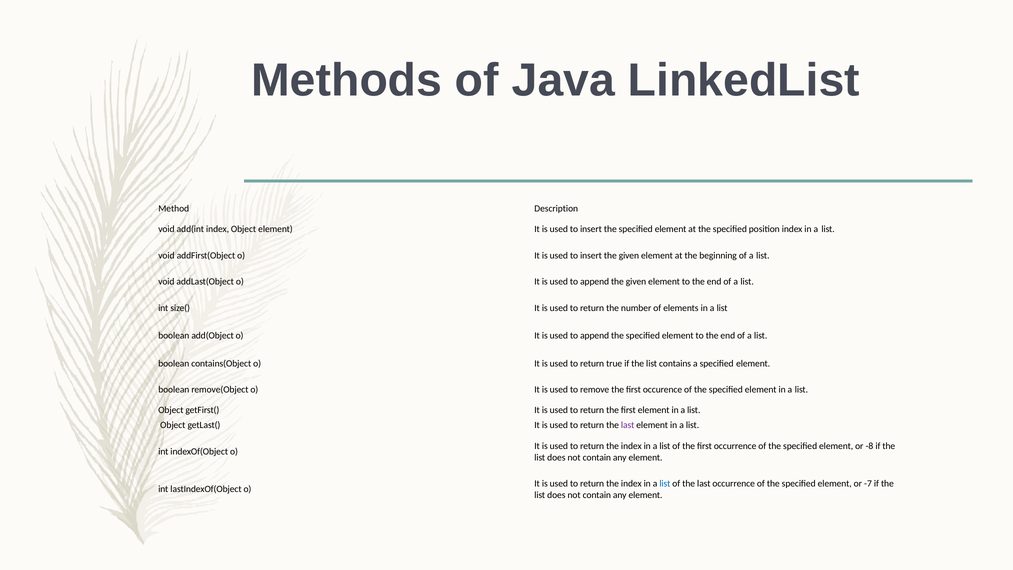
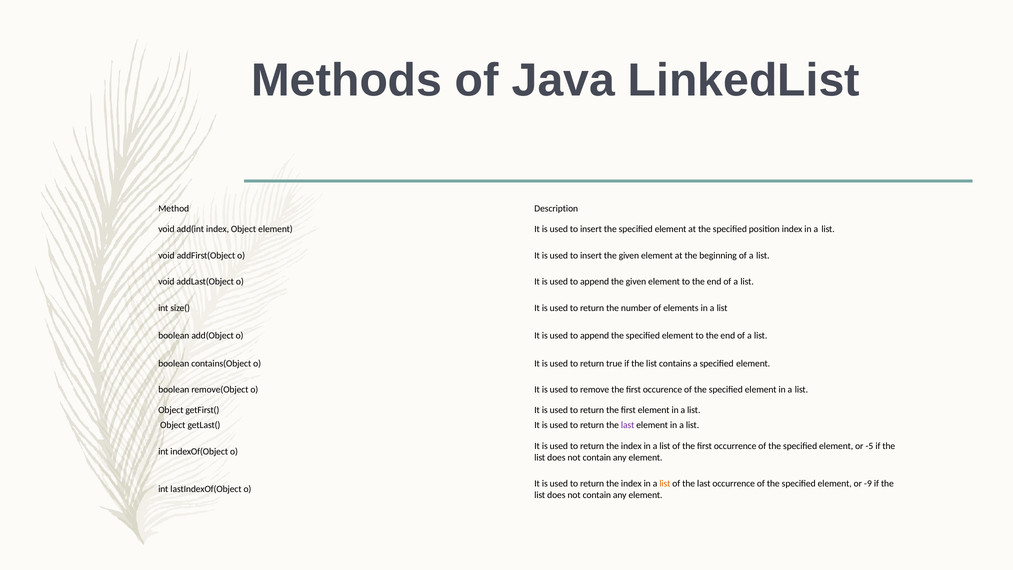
-8: -8 -> -5 (869, 446)
list colour: blue -> orange (665, 483)
-7: -7 -> -9 (868, 483)
